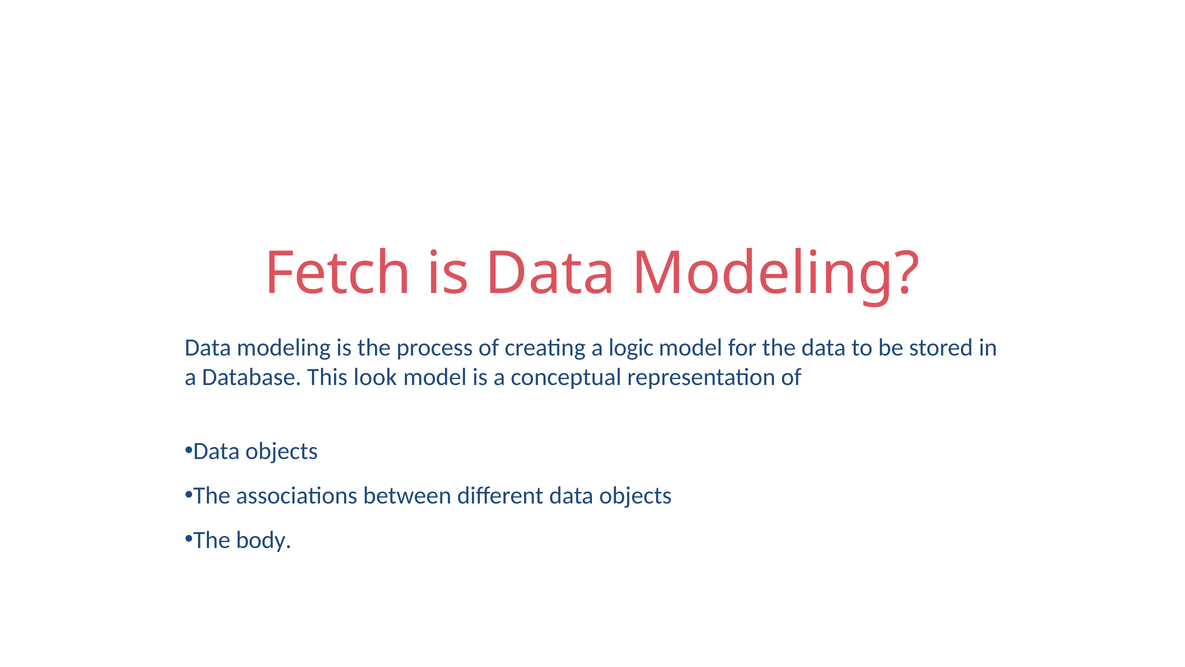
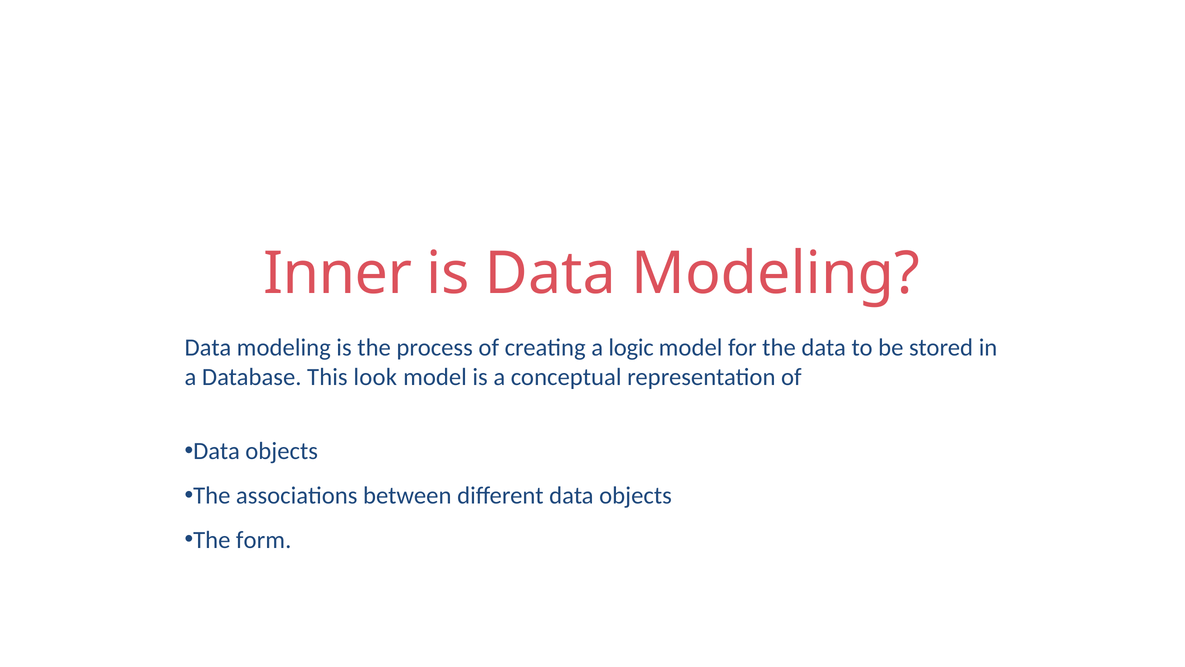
Fetch: Fetch -> Inner (338, 274)
body: body -> form (264, 540)
